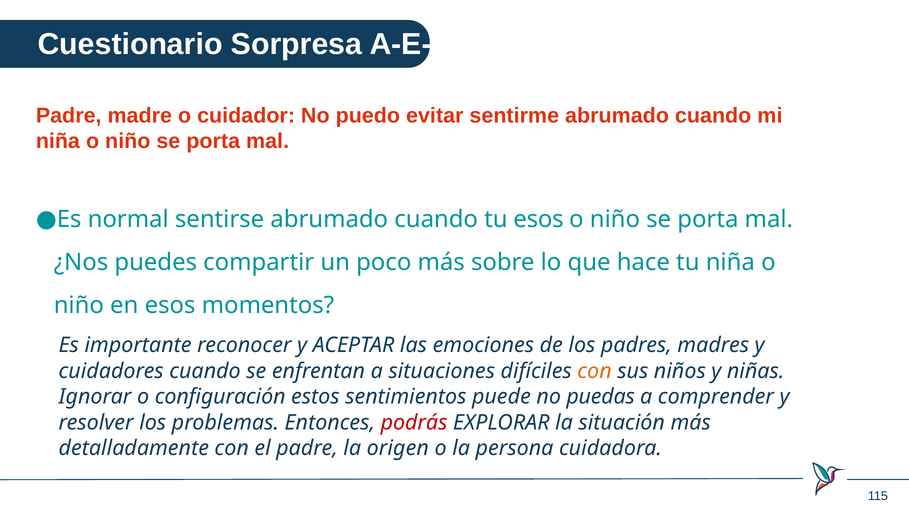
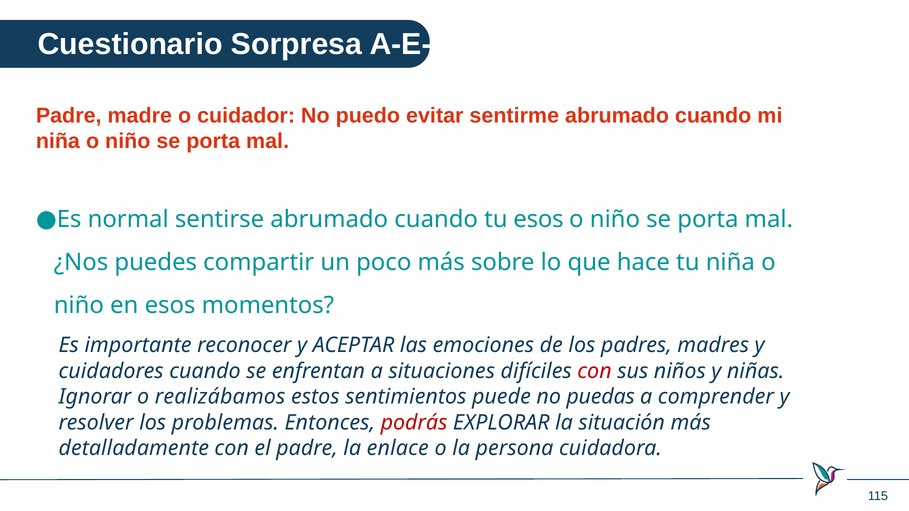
con colour: orange -> red (595, 371)
configuración: configuración -> realizábamos (220, 397)
origen: origen -> enlace (398, 449)
